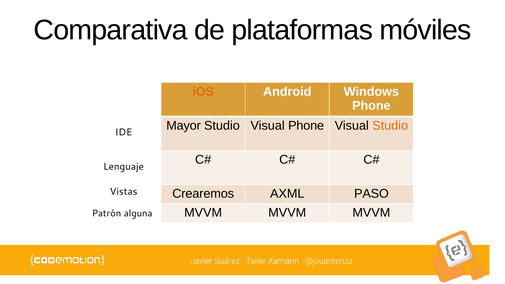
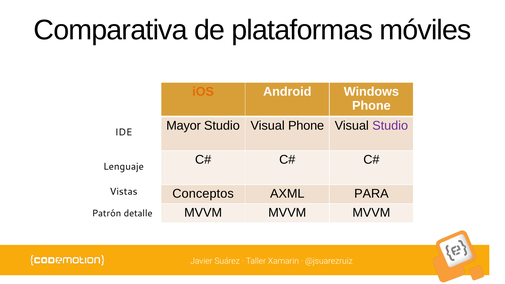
Studio colour: orange -> purple (390, 126)
Crearemos: Crearemos -> Conceptos (203, 194)
PASO: PASO -> PARA (371, 194)
alguna: alguna -> detalle (138, 213)
